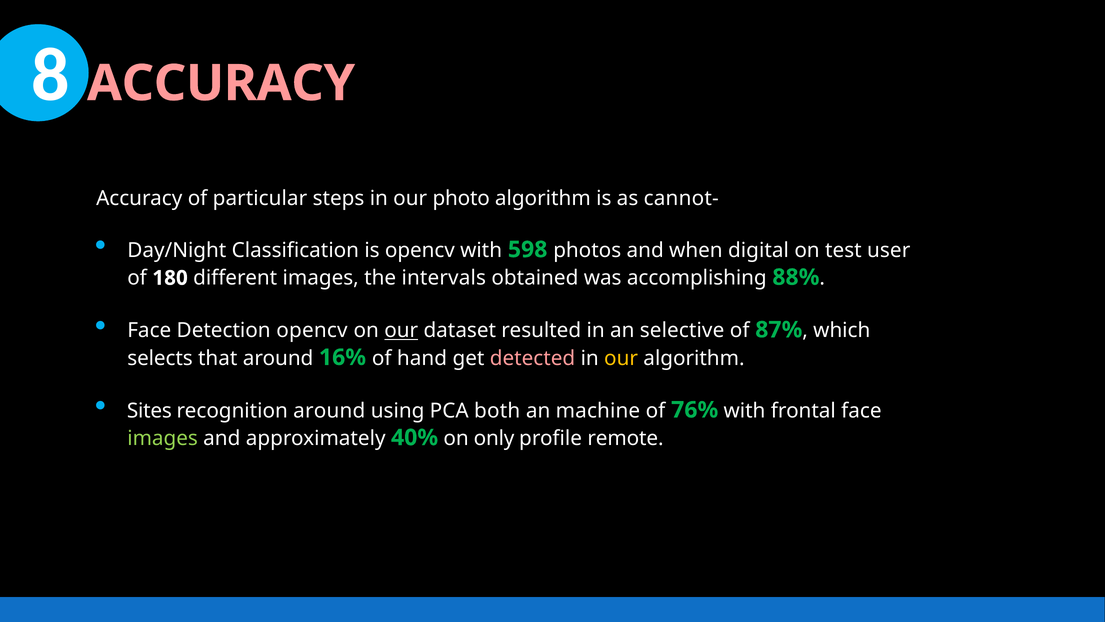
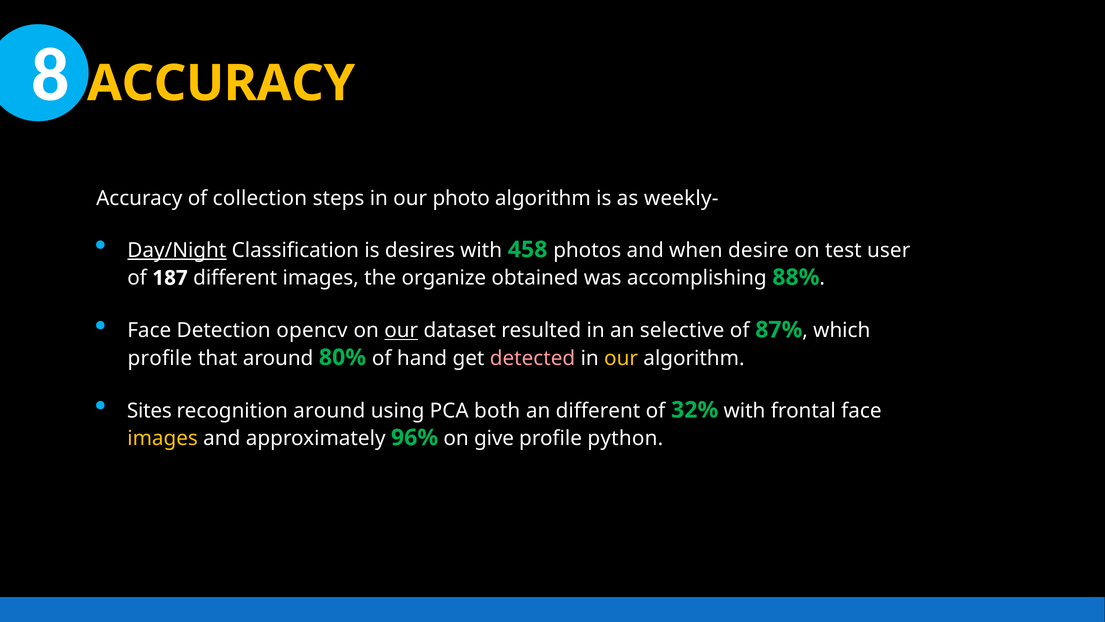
ACCURACY colour: pink -> yellow (221, 83)
particular: particular -> collection (260, 198)
cannot-: cannot- -> weekly- (681, 198)
Day/Night underline: none -> present (177, 250)
is opencv: opencv -> desires (420, 250)
598: 598 -> 458 (528, 249)
digital: digital -> desire (758, 250)
180: 180 -> 187 (170, 278)
intervals: intervals -> organize (444, 278)
selects: selects -> profile (160, 358)
16%: 16% -> 80% (342, 357)
an machine: machine -> different (598, 410)
76%: 76% -> 32% (695, 410)
images colour: light green -> yellow (163, 438)
40%: 40% -> 96% (415, 437)
only: only -> give (494, 438)
remote: remote -> python (625, 438)
